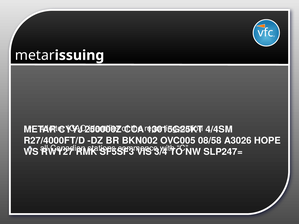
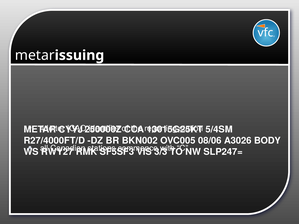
4/4SM: 4/4SM -> 5/4SM (219, 130)
08/58: 08/58 -> 08/06 (210, 141)
HOPE: HOPE -> BODY (267, 141)
3/4: 3/4 -> 3/3 (161, 152)
